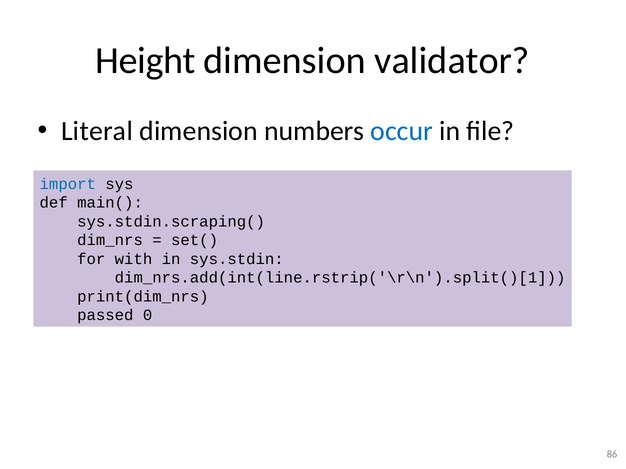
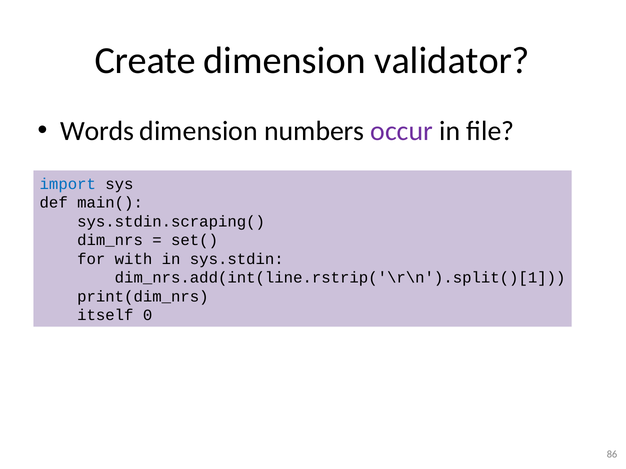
Height: Height -> Create (145, 61)
Literal: Literal -> Words (97, 131)
occur colour: blue -> purple (402, 131)
passed: passed -> itself (105, 316)
